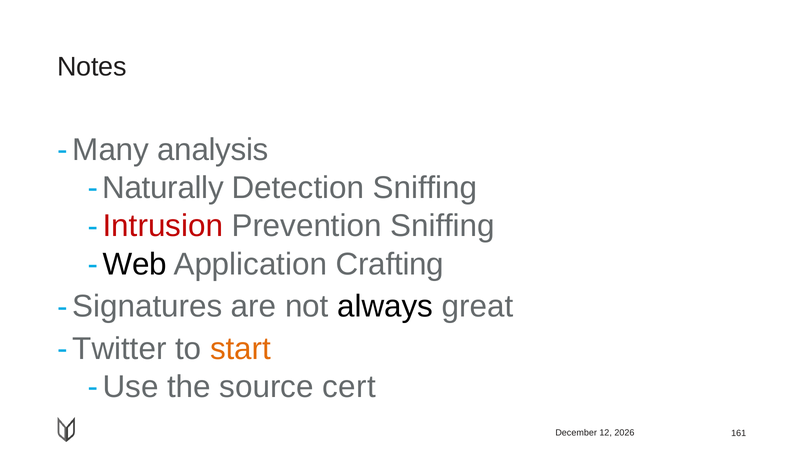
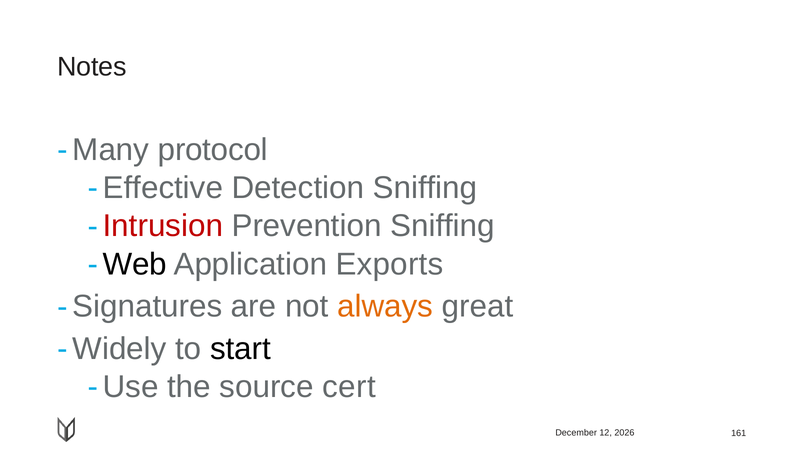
analysis: analysis -> protocol (213, 150)
Naturally: Naturally -> Effective (163, 188)
Crafting: Crafting -> Exports (390, 264)
always colour: black -> orange (385, 306)
Twitter: Twitter -> Widely (120, 349)
start colour: orange -> black (241, 349)
